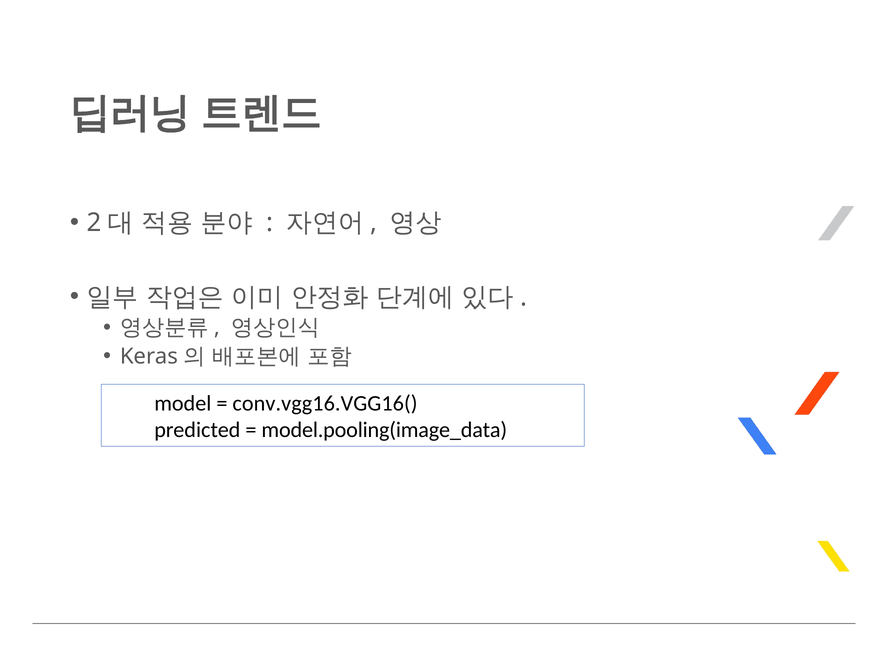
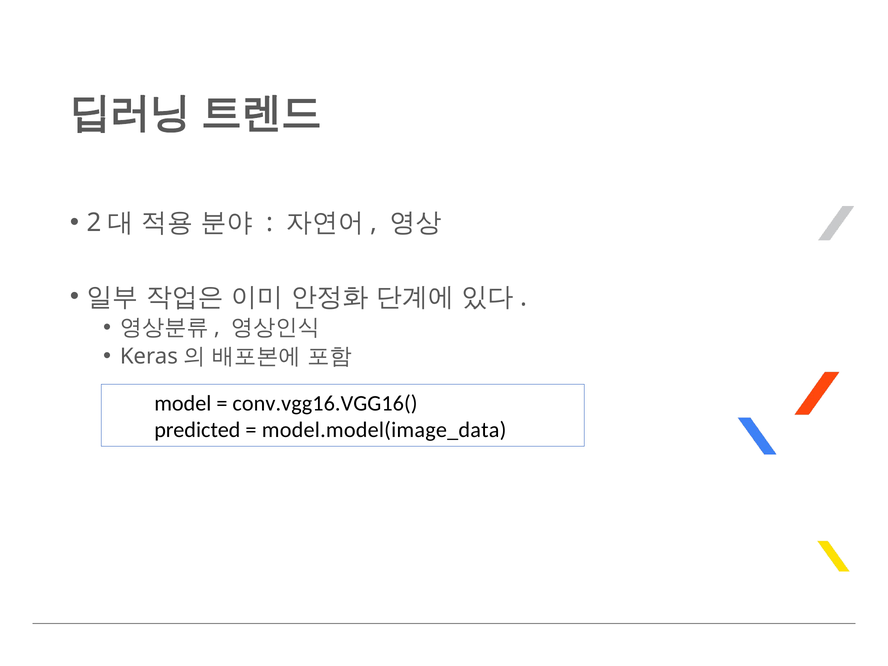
model.pooling(image_data: model.pooling(image_data -> model.model(image_data (384, 430)
